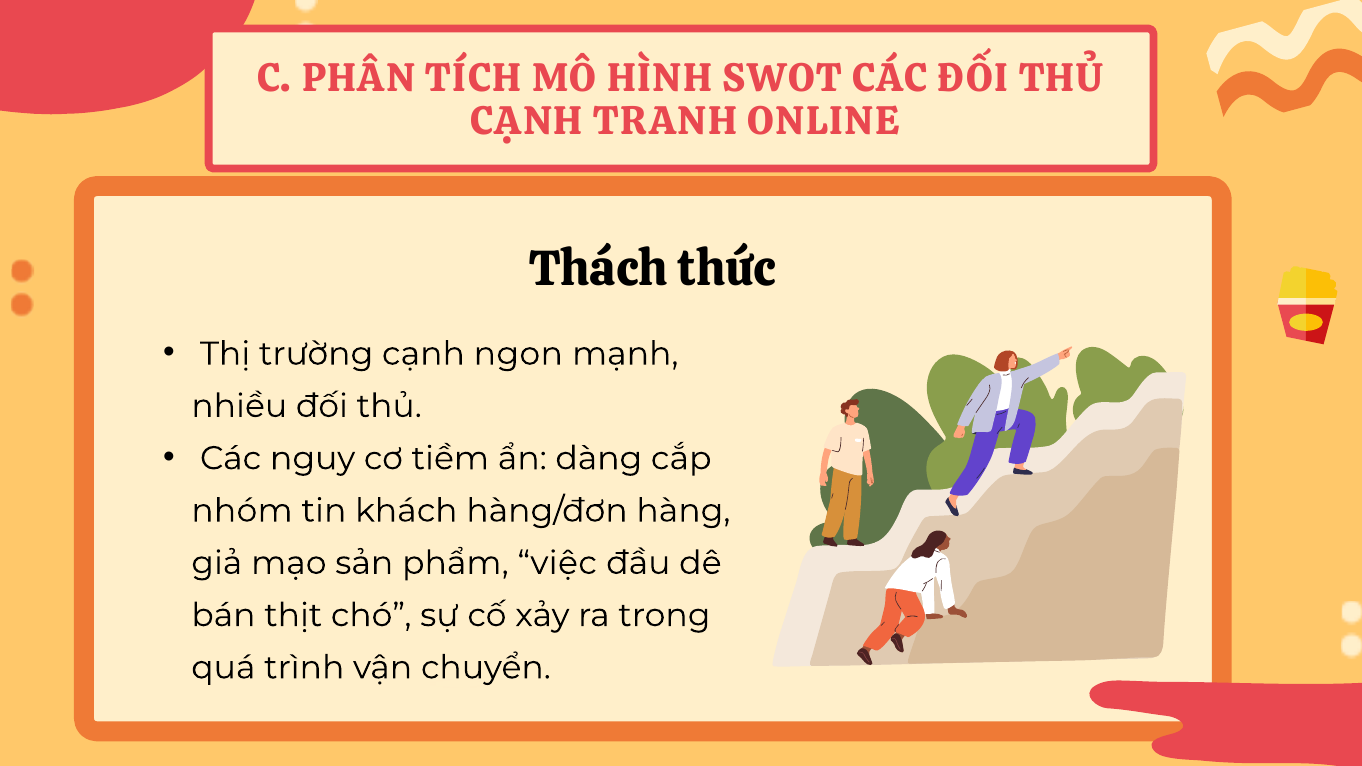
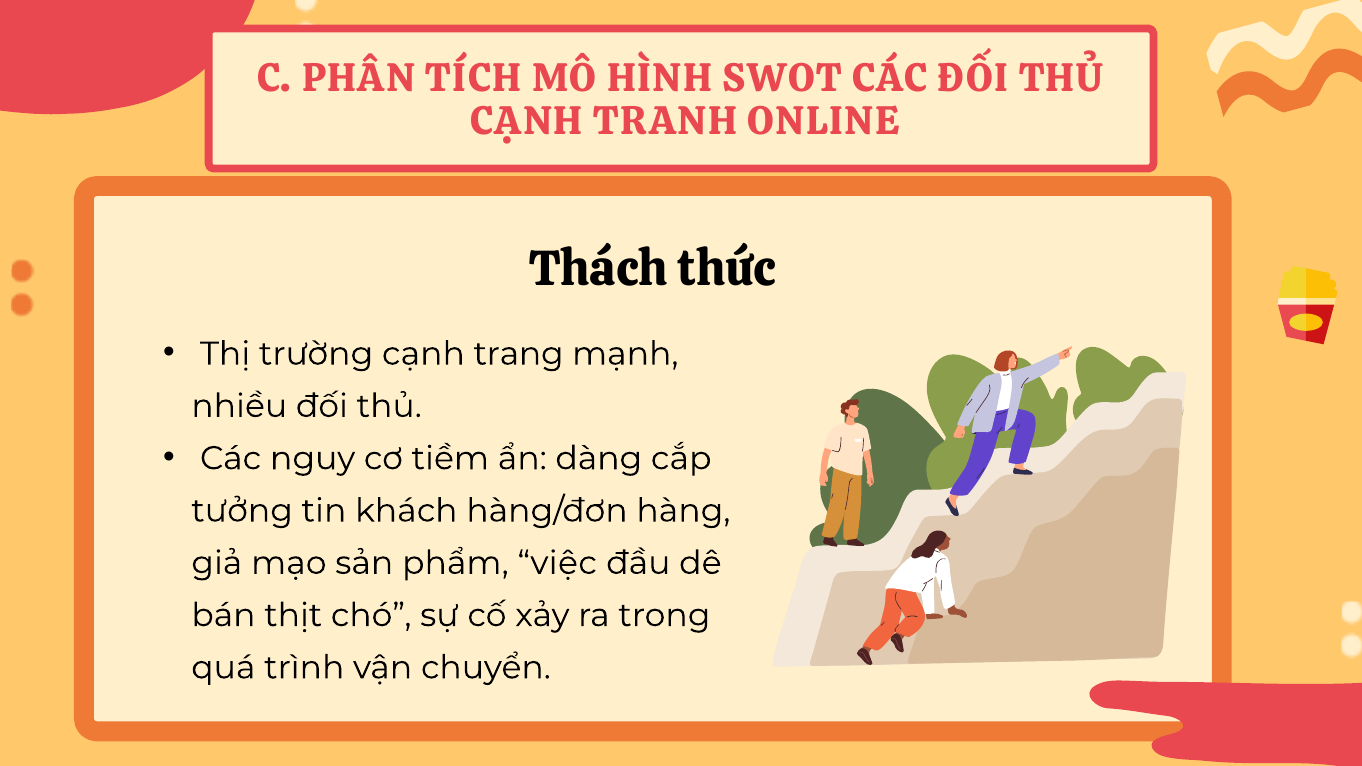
ngon: ngon -> trang (519, 354)
nhóm: nhóm -> tưởng (242, 511)
